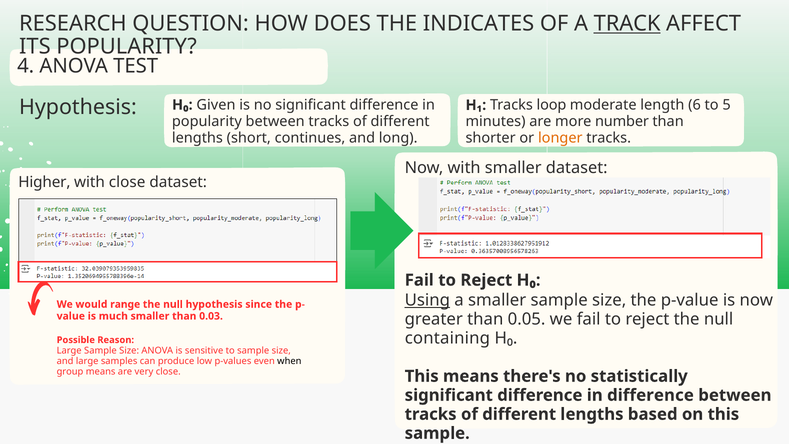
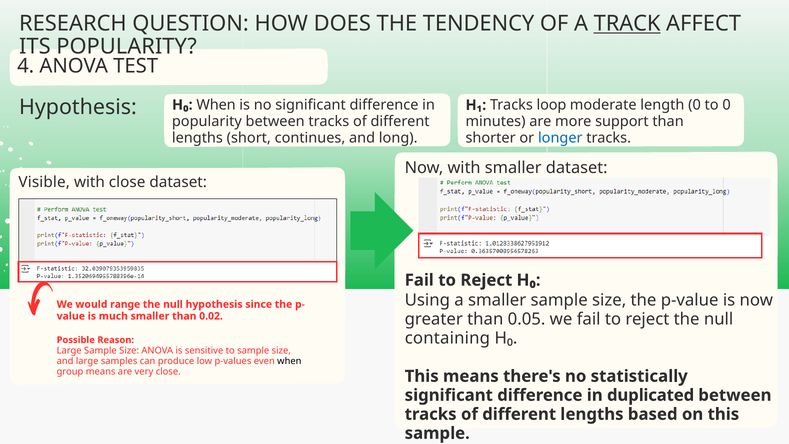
INDICATES: INDICATES -> TENDENCY (479, 24)
H₀ Given: Given -> When (216, 105)
length 6: 6 -> 0 (694, 105)
to 5: 5 -> 0 (727, 105)
number: number -> support (622, 121)
longer colour: orange -> blue (560, 138)
Higher: Higher -> Visible (44, 182)
Using underline: present -> none (427, 300)
0.03: 0.03 -> 0.02 (211, 316)
in difference: difference -> duplicated (651, 395)
